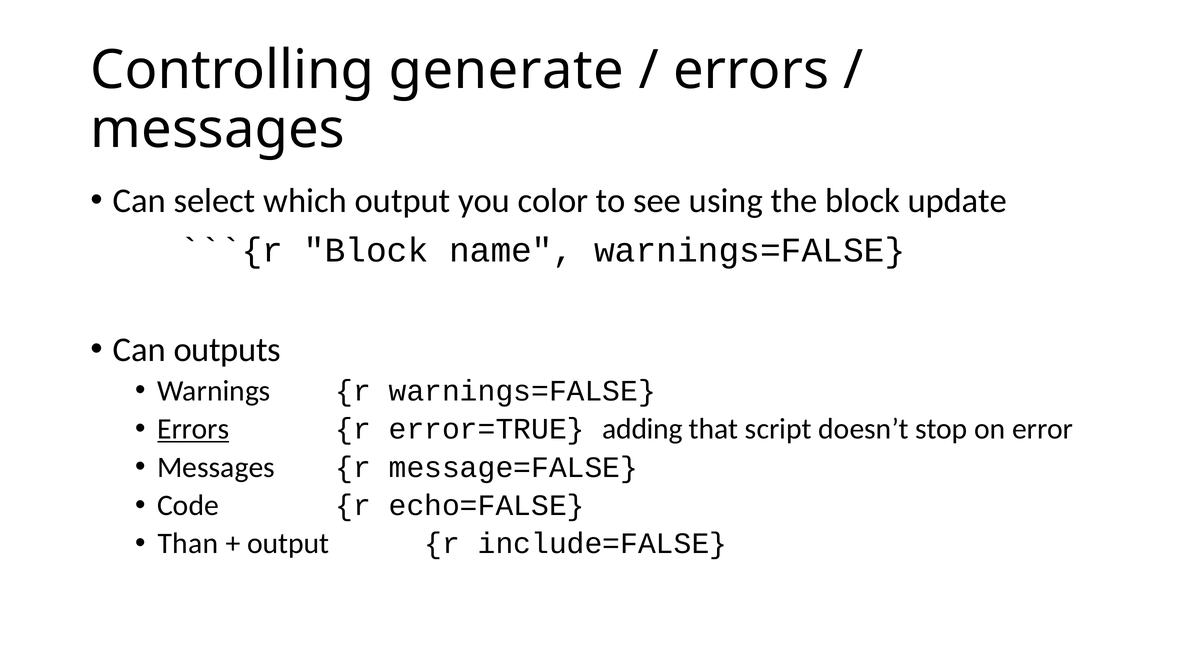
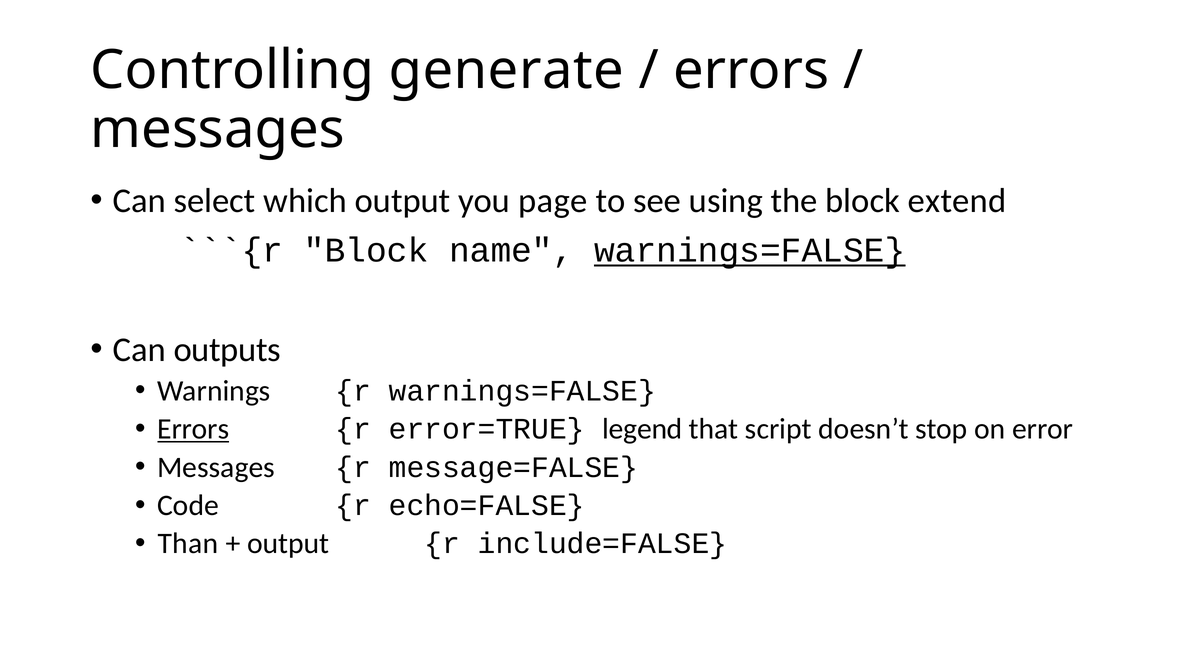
color: color -> page (553, 201)
update: update -> extend (957, 201)
warnings=FALSE underline: none -> present (750, 250)
adding: adding -> legend (642, 429)
